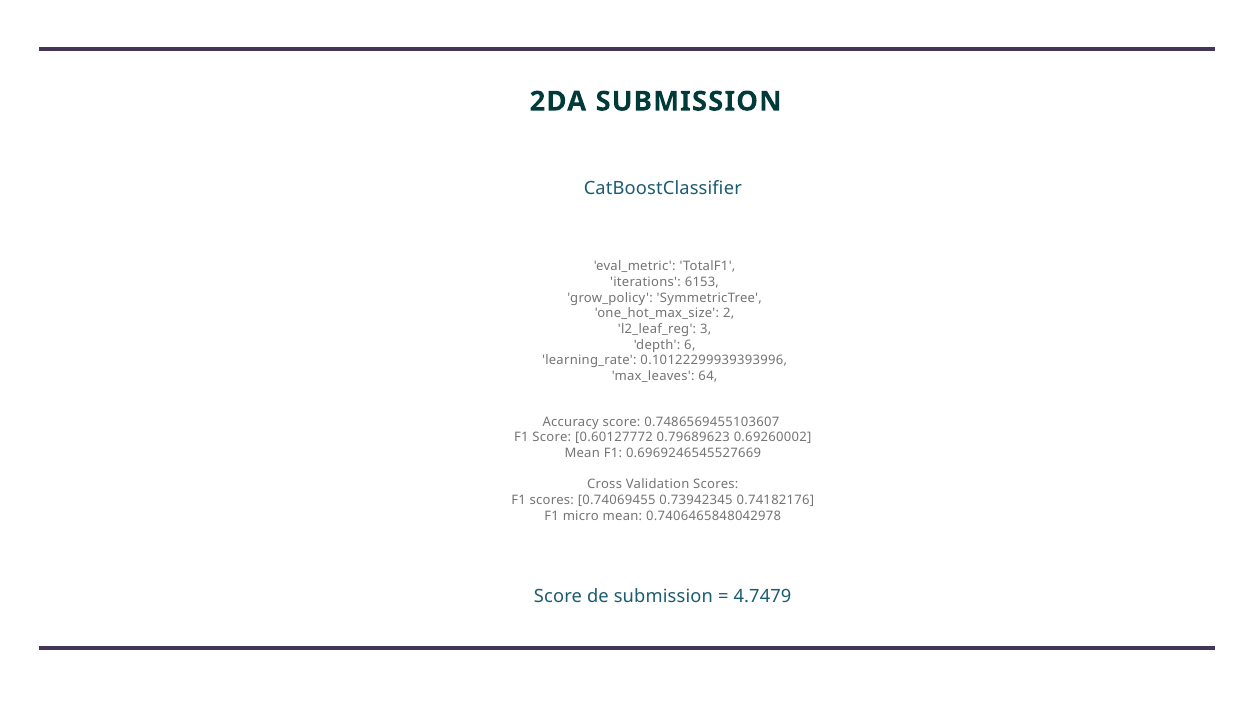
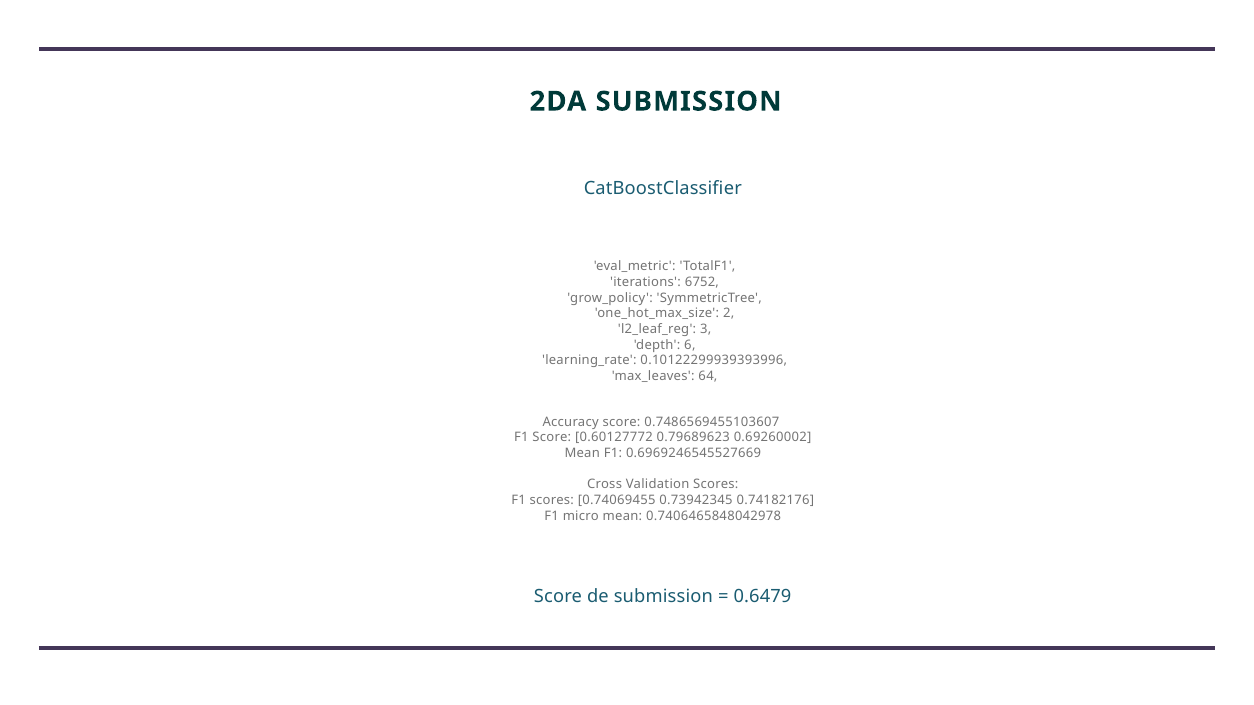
6153: 6153 -> 6752 (702, 282)
4.7479: 4.7479 -> 0.6479 (762, 597)
